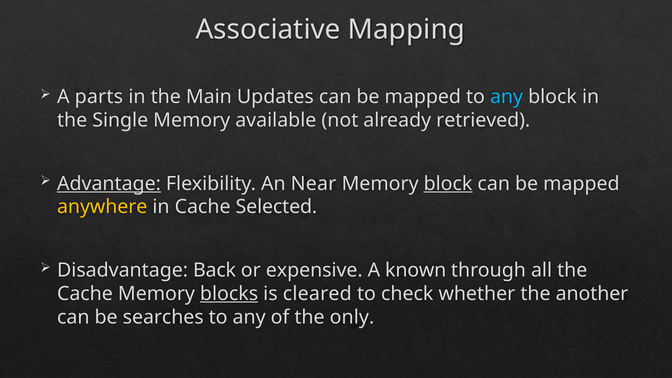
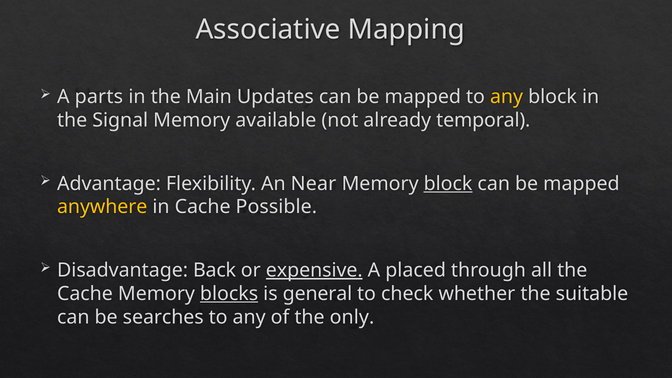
any colour: light blue -> yellow (507, 97)
Single: Single -> Signal (120, 120)
retrieved: retrieved -> temporal (483, 120)
Advantage underline: present -> none (109, 184)
Selected: Selected -> Possible (276, 207)
expensive underline: none -> present (314, 270)
known: known -> placed (416, 270)
cleared: cleared -> general (317, 294)
another: another -> suitable (592, 294)
